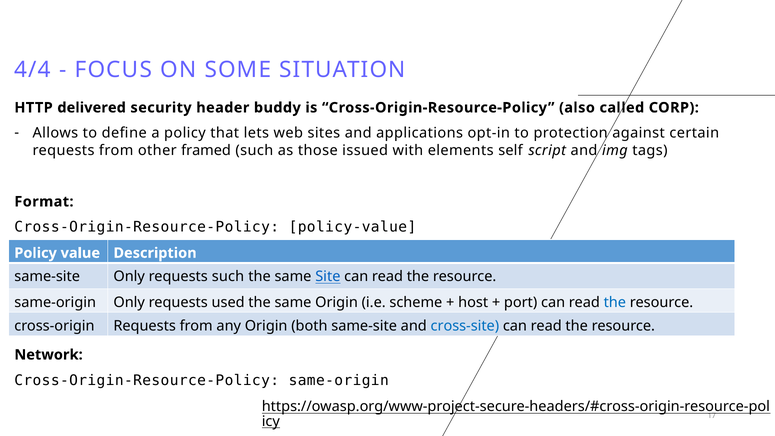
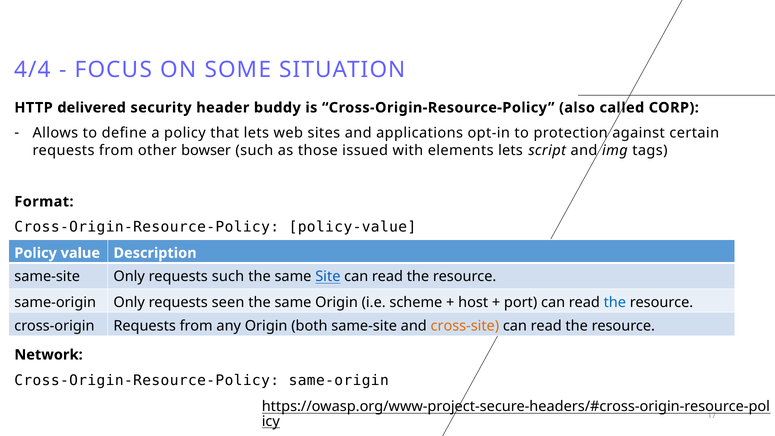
framed: framed -> bowser (206, 151)
elements self: self -> lets (510, 151)
used: used -> seen (228, 302)
cross-site colour: blue -> orange (465, 326)
